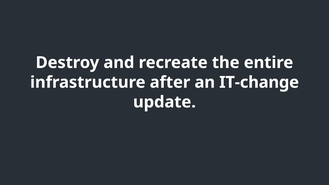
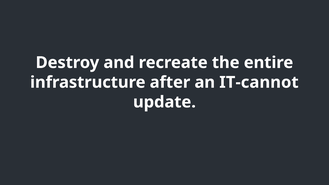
IT-change: IT-change -> IT-cannot (259, 82)
